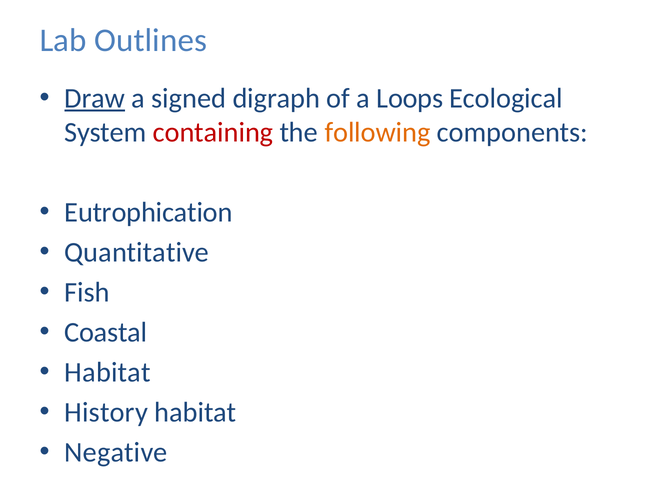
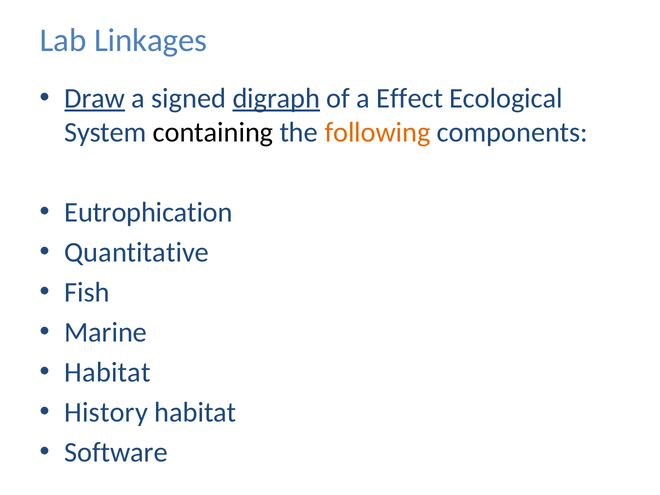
Outlines: Outlines -> Linkages (151, 40)
digraph underline: none -> present (276, 98)
Loops: Loops -> Effect (410, 98)
containing colour: red -> black (213, 132)
Coastal: Coastal -> Marine (106, 332)
Negative: Negative -> Software (116, 452)
